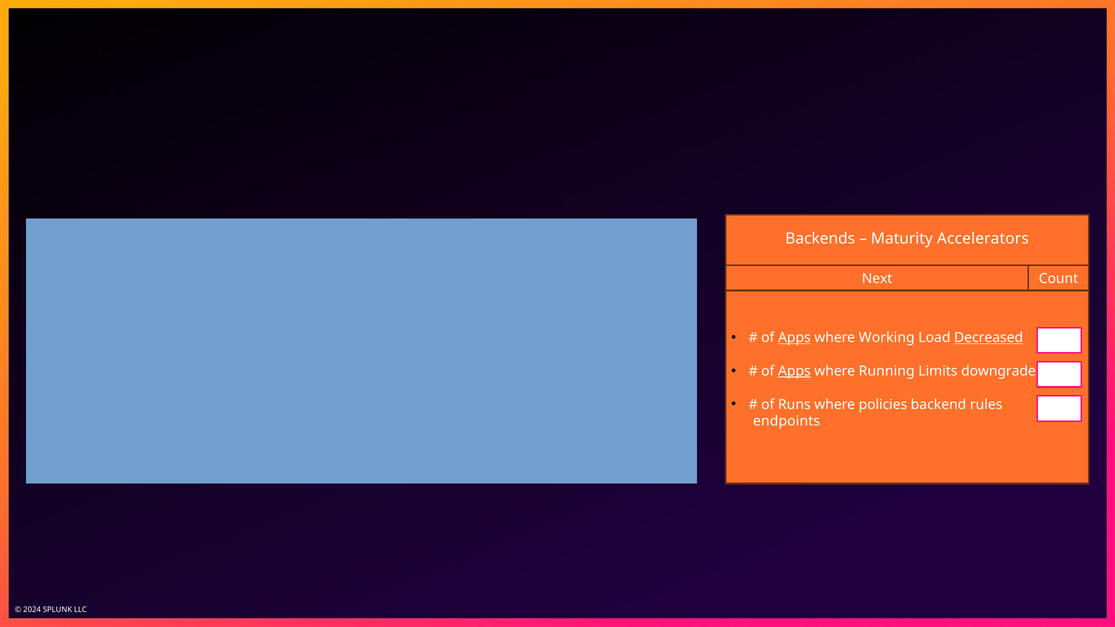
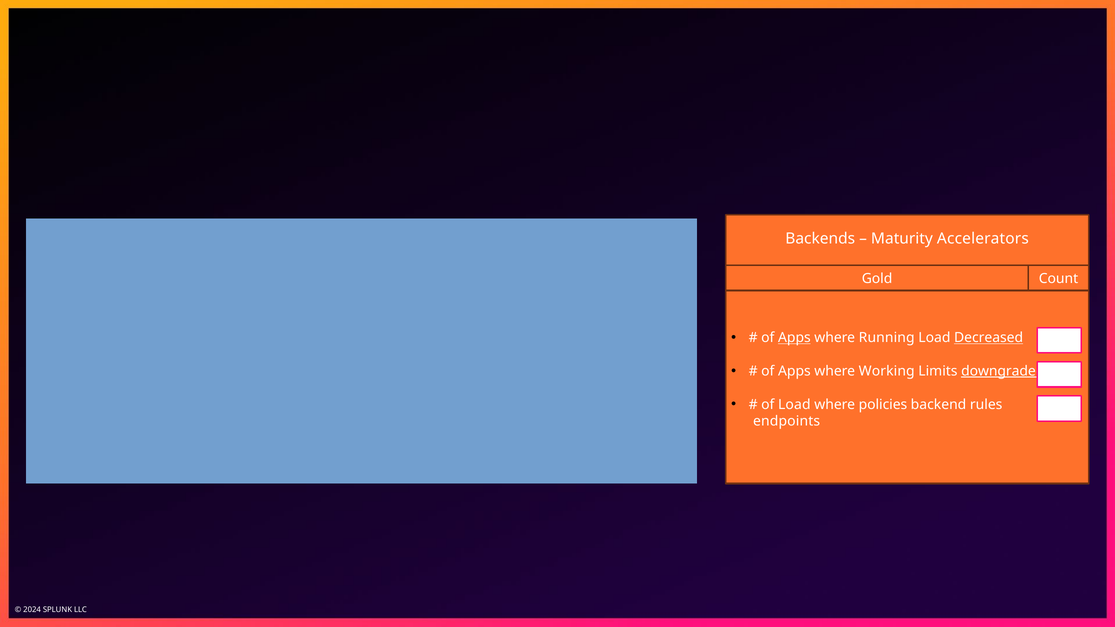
Next: Next -> Gold (877, 279)
Working: Working -> Running (887, 338)
Apps underline: present -> none (794, 371)
Running: Running -> Working (887, 371)
downgraded underline: none -> present (1003, 371)
of Runs: Runs -> Load (794, 405)
